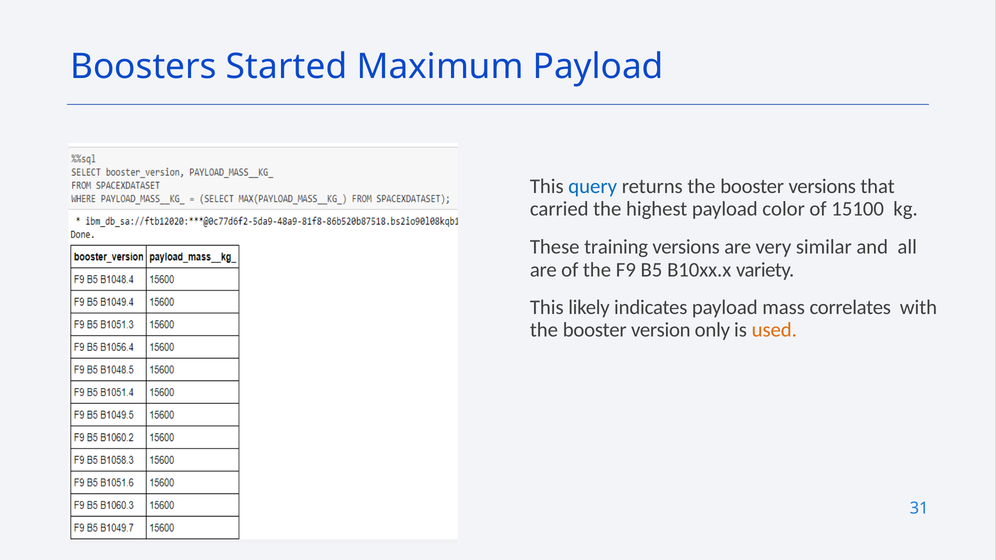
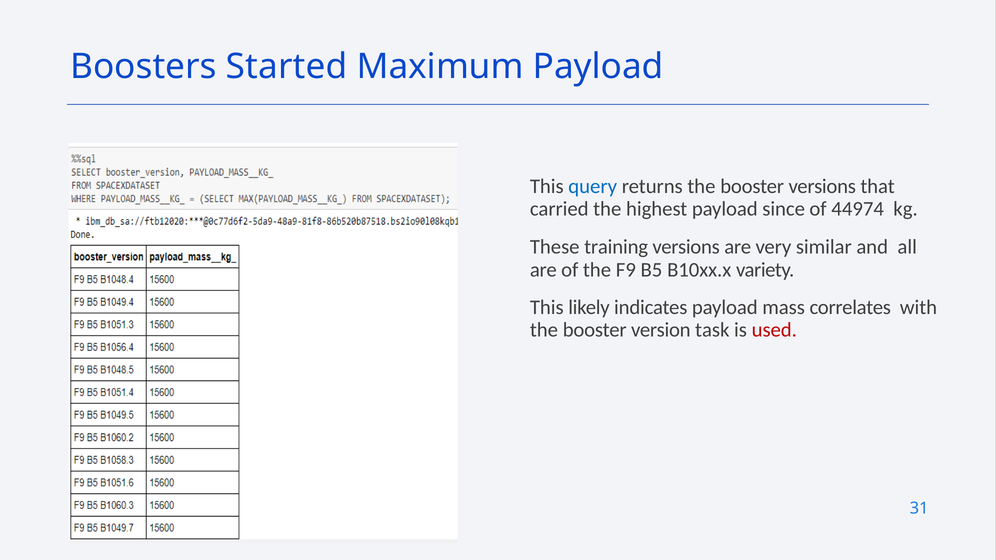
color: color -> since (784, 209)
15100: 15100 -> 44974 (858, 209)
only: only -> task (712, 330)
used colour: orange -> red (774, 330)
